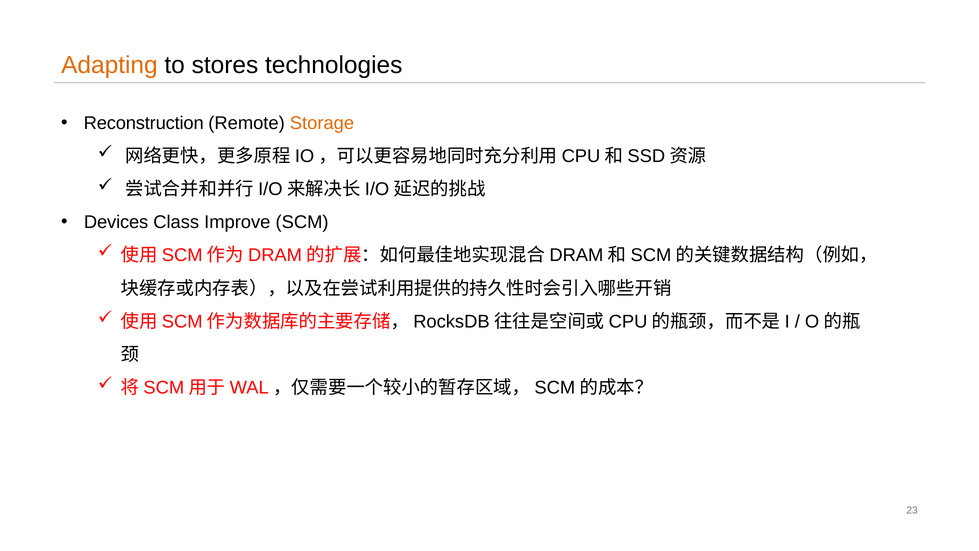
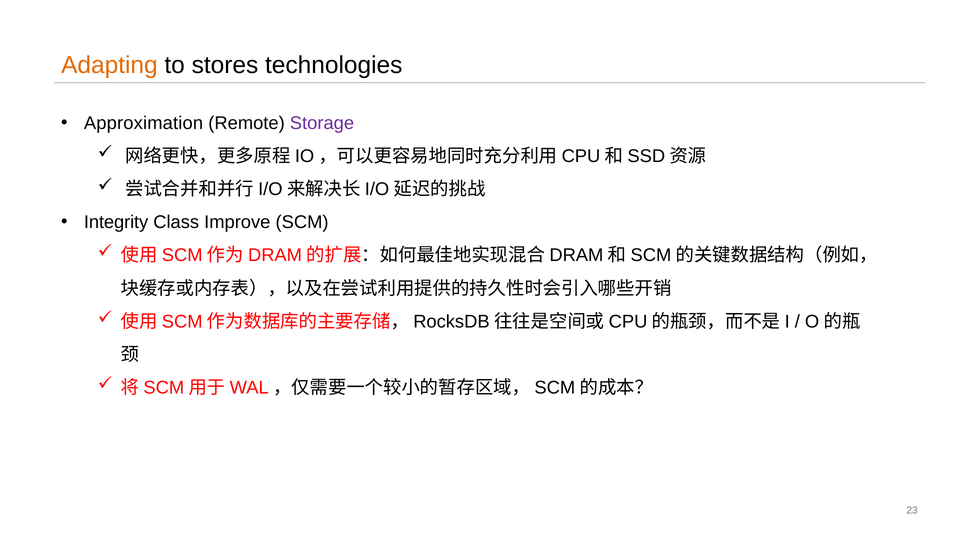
Reconstruction: Reconstruction -> Approximation (144, 123)
Storage colour: orange -> purple (322, 123)
Devices: Devices -> Integrity (116, 222)
